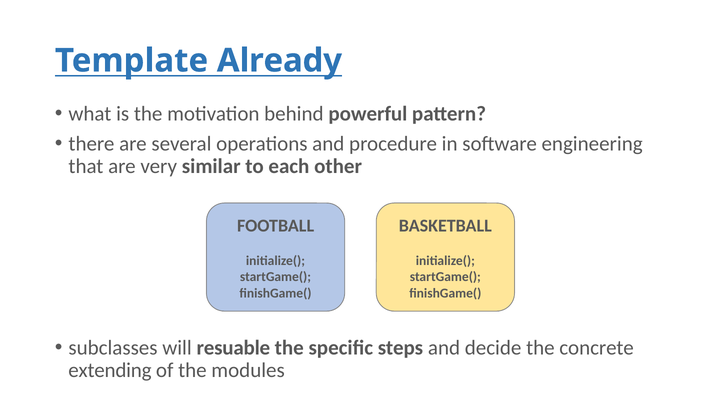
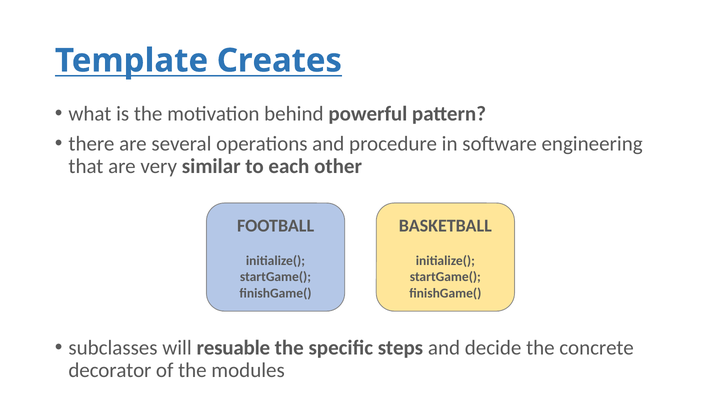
Already: Already -> Creates (279, 61)
extending: extending -> decorator (110, 370)
